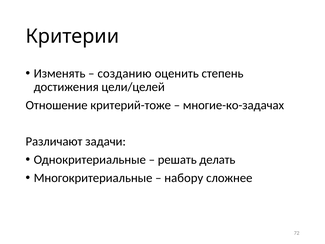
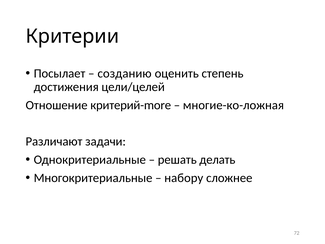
Изменять: Изменять -> Посылает (60, 73)
критерий-тоже: критерий-тоже -> критерий-more (131, 105)
многие-ко-задачах: многие-ко-задачах -> многие-ко-ложная (233, 105)
